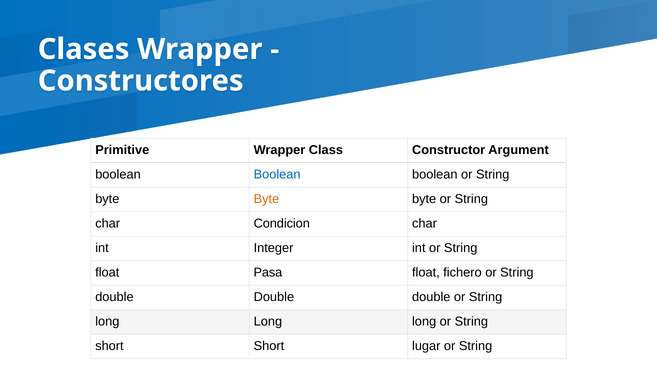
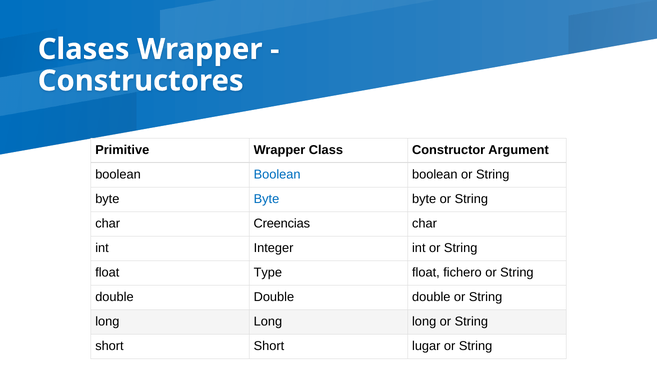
Byte colour: orange -> blue (266, 199)
Condicion: Condicion -> Creencias (282, 223)
Pasa: Pasa -> Type (268, 272)
